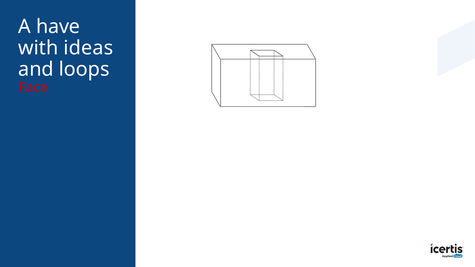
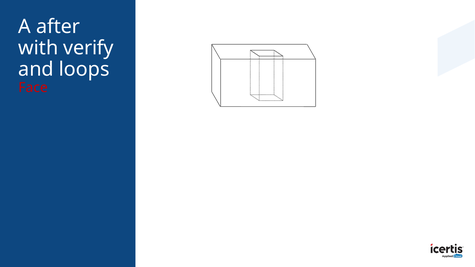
have: have -> after (58, 27)
ideas: ideas -> verify (88, 48)
